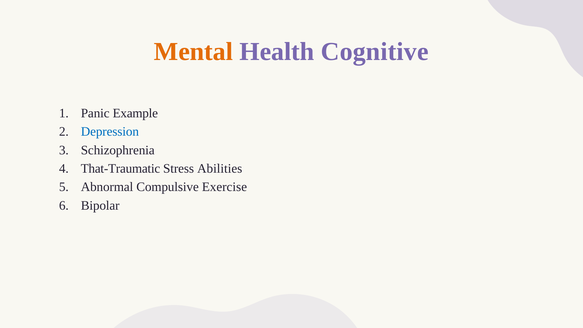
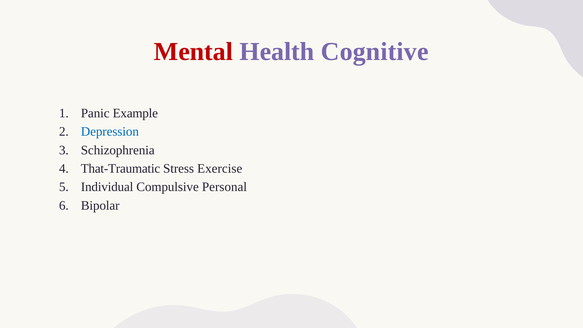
Mental colour: orange -> red (193, 52)
Abilities: Abilities -> Exercise (220, 169)
Abnormal: Abnormal -> Individual (107, 187)
Exercise: Exercise -> Personal (224, 187)
